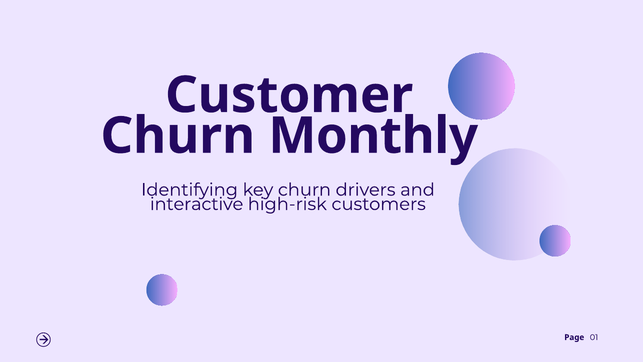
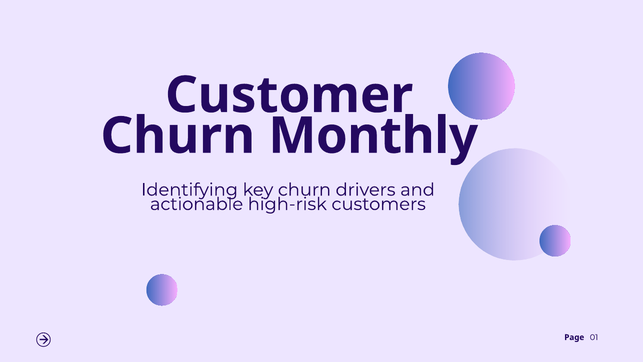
interactive: interactive -> actionable (197, 204)
